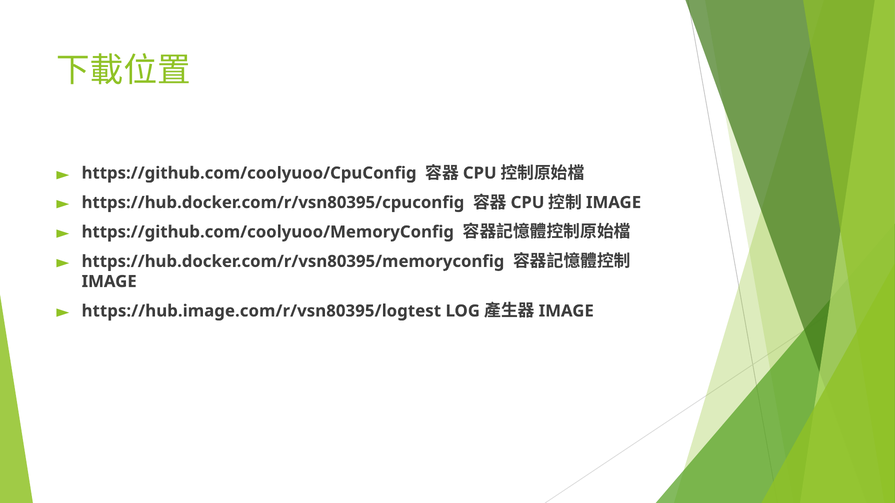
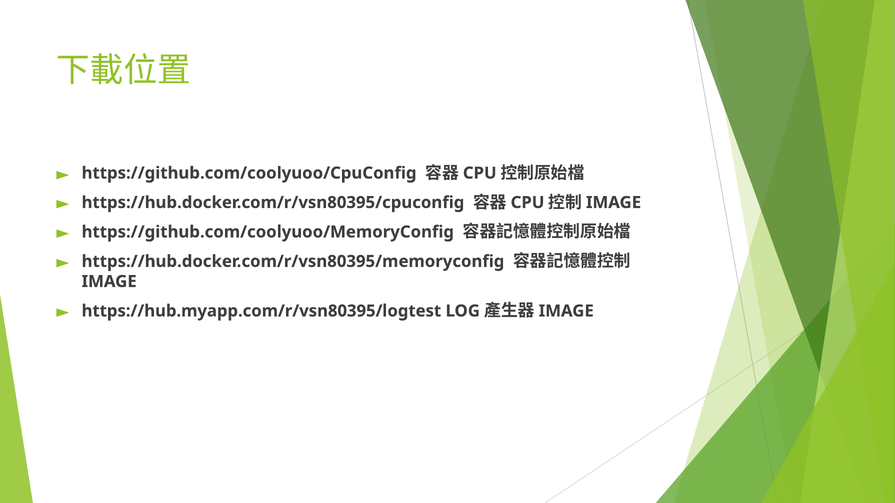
https://hub.image.com/r/vsn80395/logtest: https://hub.image.com/r/vsn80395/logtest -> https://hub.myapp.com/r/vsn80395/logtest (261, 311)
